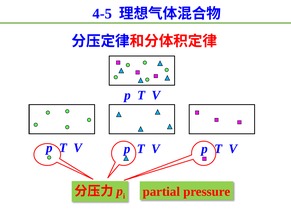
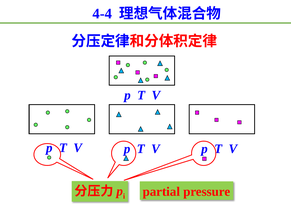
4-5: 4-5 -> 4-4 (102, 14)
